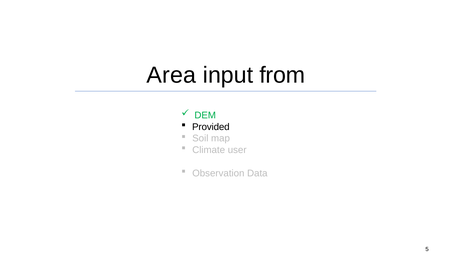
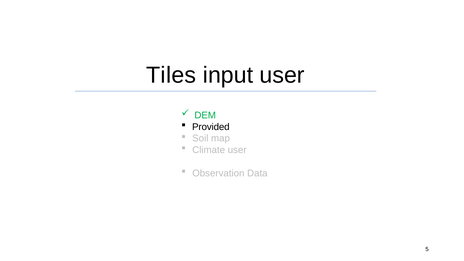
Area: Area -> Tiles (171, 75)
input from: from -> user (282, 75)
